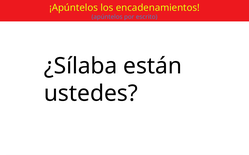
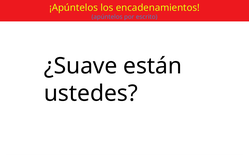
¿Sílaba: ¿Sílaba -> ¿Suave (81, 66)
